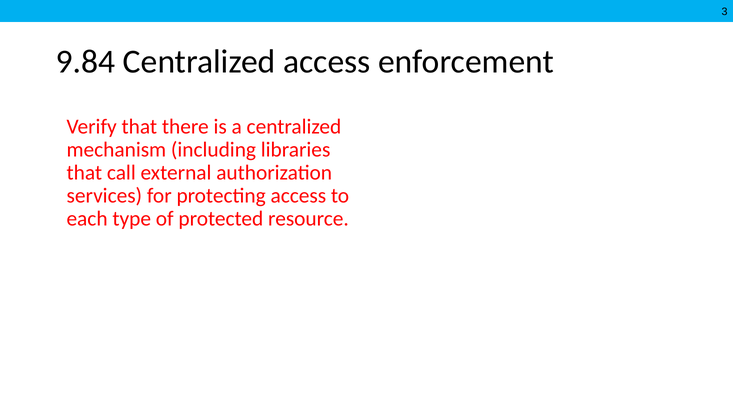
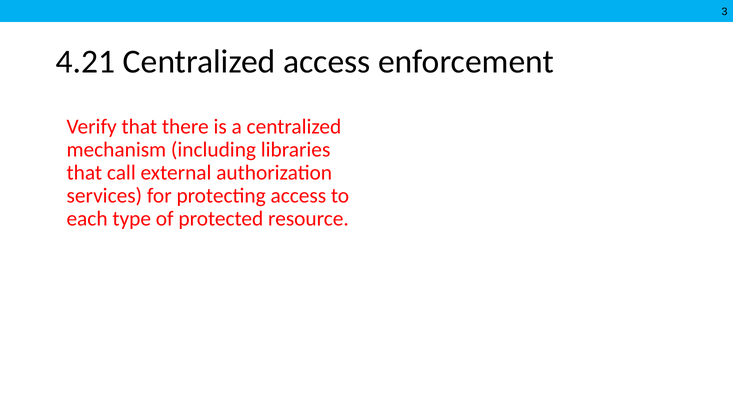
9.84: 9.84 -> 4.21 (86, 62)
